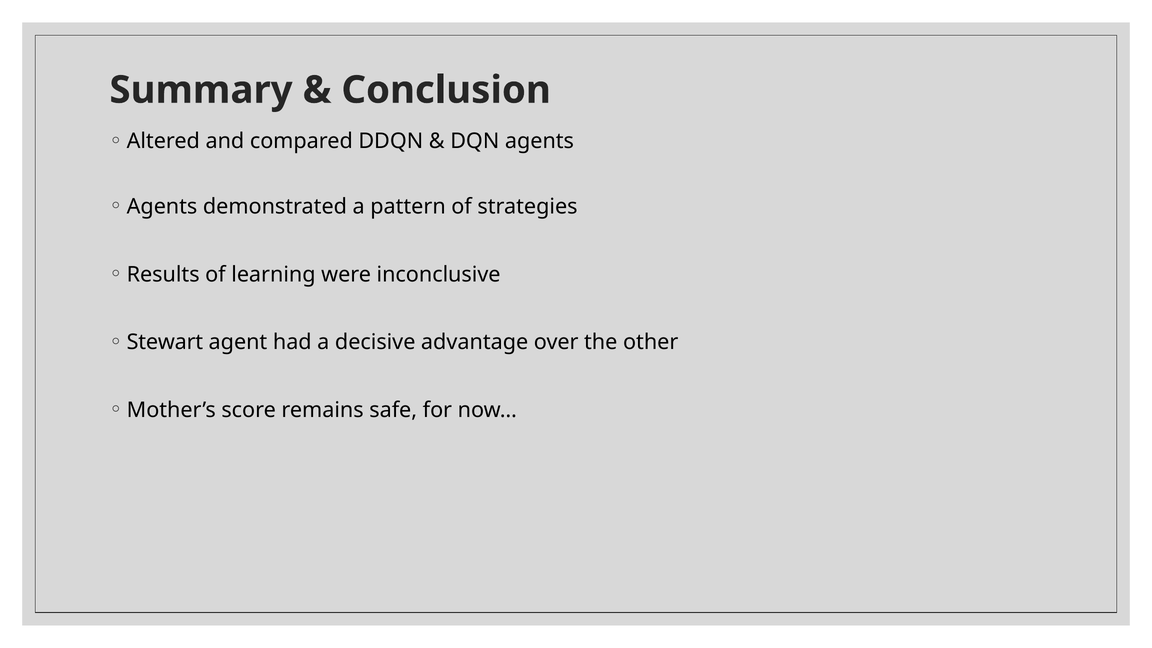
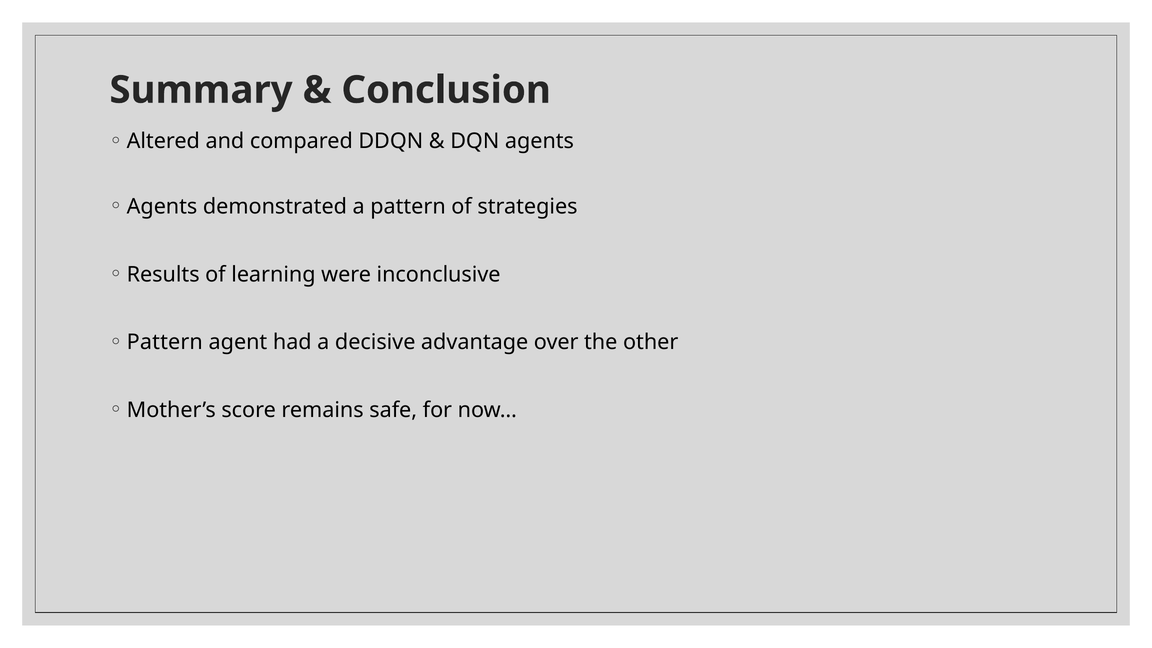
Stewart: Stewart -> Pattern (165, 342)
